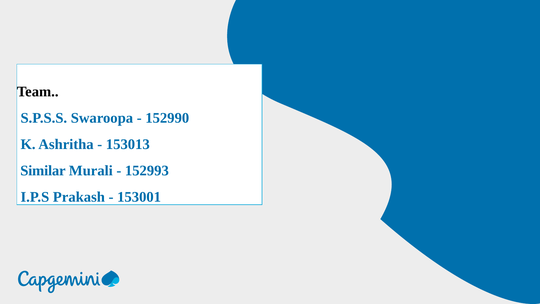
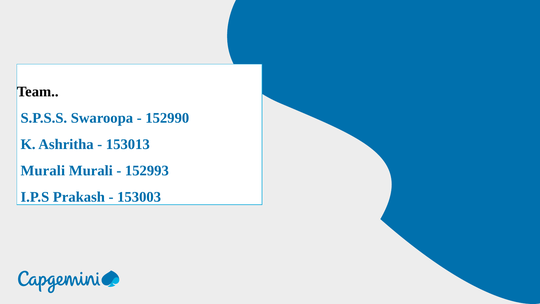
Similar: Similar -> Murali (43, 170)
153001: 153001 -> 153003 (139, 197)
